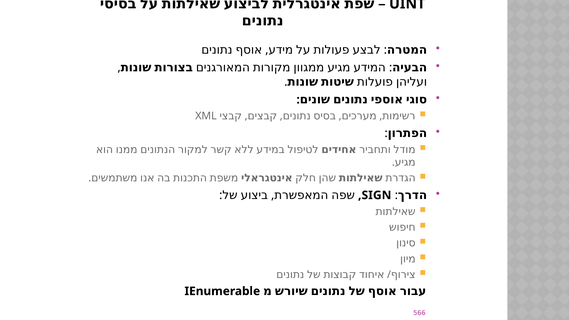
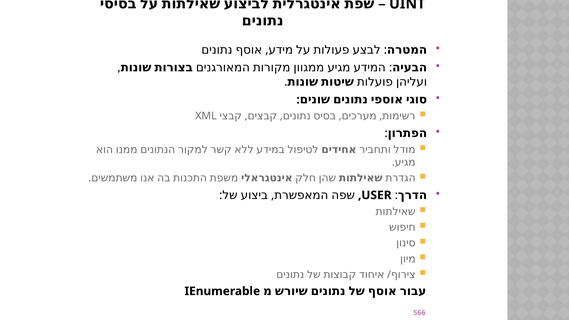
SIGN: SIGN -> USER (376, 195)
